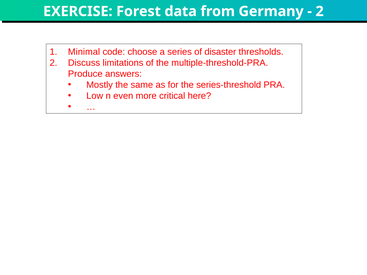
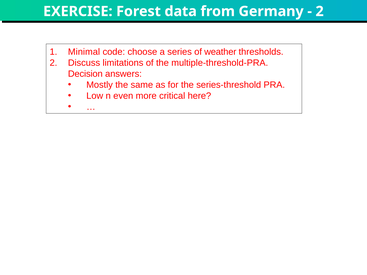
disaster: disaster -> weather (220, 52)
Produce: Produce -> Decision (85, 74)
